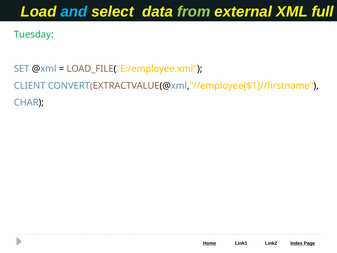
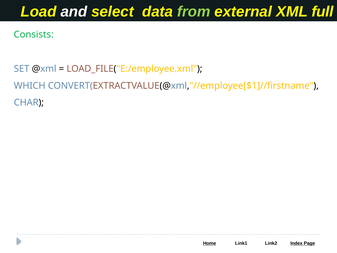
and colour: light blue -> white (74, 12)
Tuesday: Tuesday -> Consists (34, 34)
CLIENT: CLIENT -> WHICH (30, 86)
